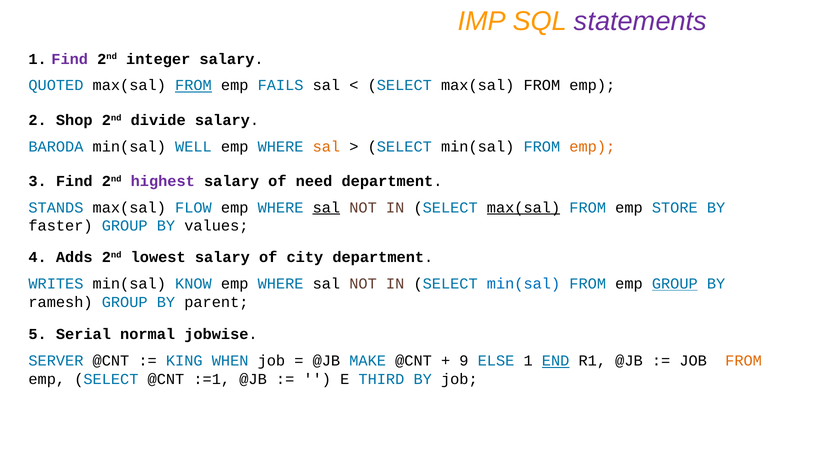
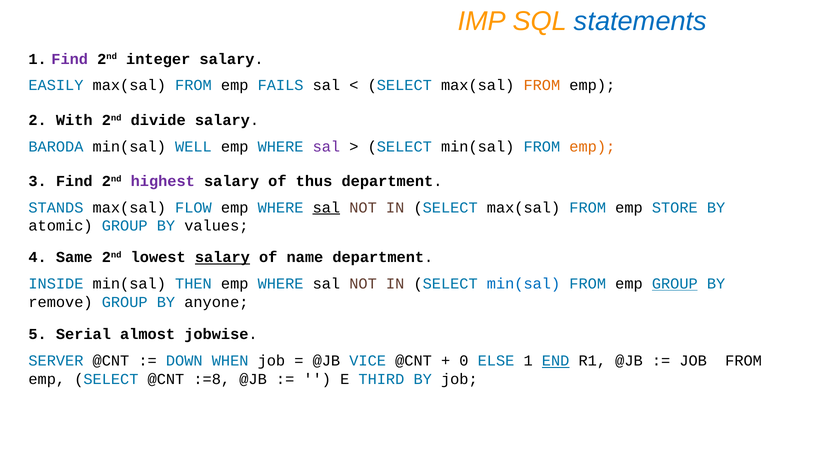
statements colour: purple -> blue (640, 21)
QUOTED: QUOTED -> EASILY (56, 86)
FROM underline: present -> none (193, 86)
FROM colour: black -> orange (542, 86)
Shop: Shop -> With (74, 120)
sal colour: orange -> purple (326, 147)
need: need -> thus (314, 181)
max(sal underline: present -> none (524, 208)
faster: faster -> atomic (61, 226)
Adds: Adds -> Same (74, 258)
salary underline: none -> present (222, 258)
city: city -> name (305, 258)
WRITES: WRITES -> INSIDE (56, 284)
KNOW: KNOW -> THEN (193, 284)
ramesh: ramesh -> remove (61, 302)
parent: parent -> anyone (216, 302)
normal: normal -> almost (148, 335)
KING: KING -> DOWN (184, 361)
MAKE: MAKE -> VICE (368, 361)
9: 9 -> 0 (464, 361)
FROM colour: orange -> black (744, 361)
:=1: :=1 -> :=8 (212, 379)
